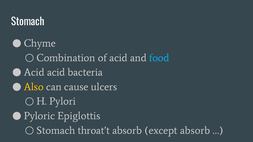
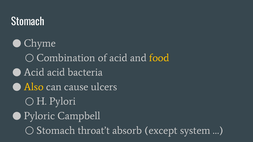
food colour: light blue -> yellow (159, 58)
Epiglottis: Epiglottis -> Campbell (79, 116)
except absorb: absorb -> system (195, 131)
